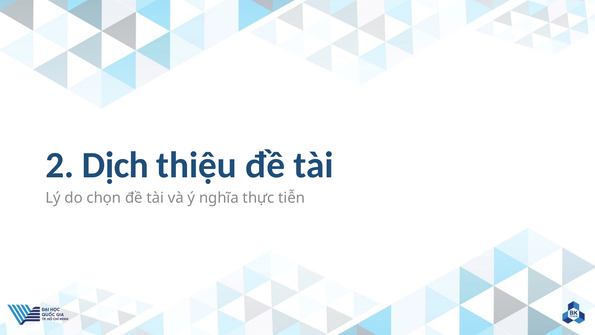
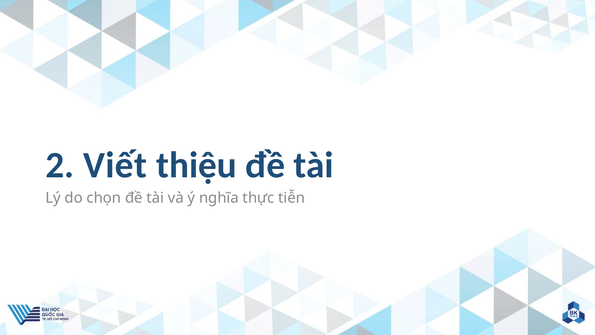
Dịch: Dịch -> Viết (115, 165)
